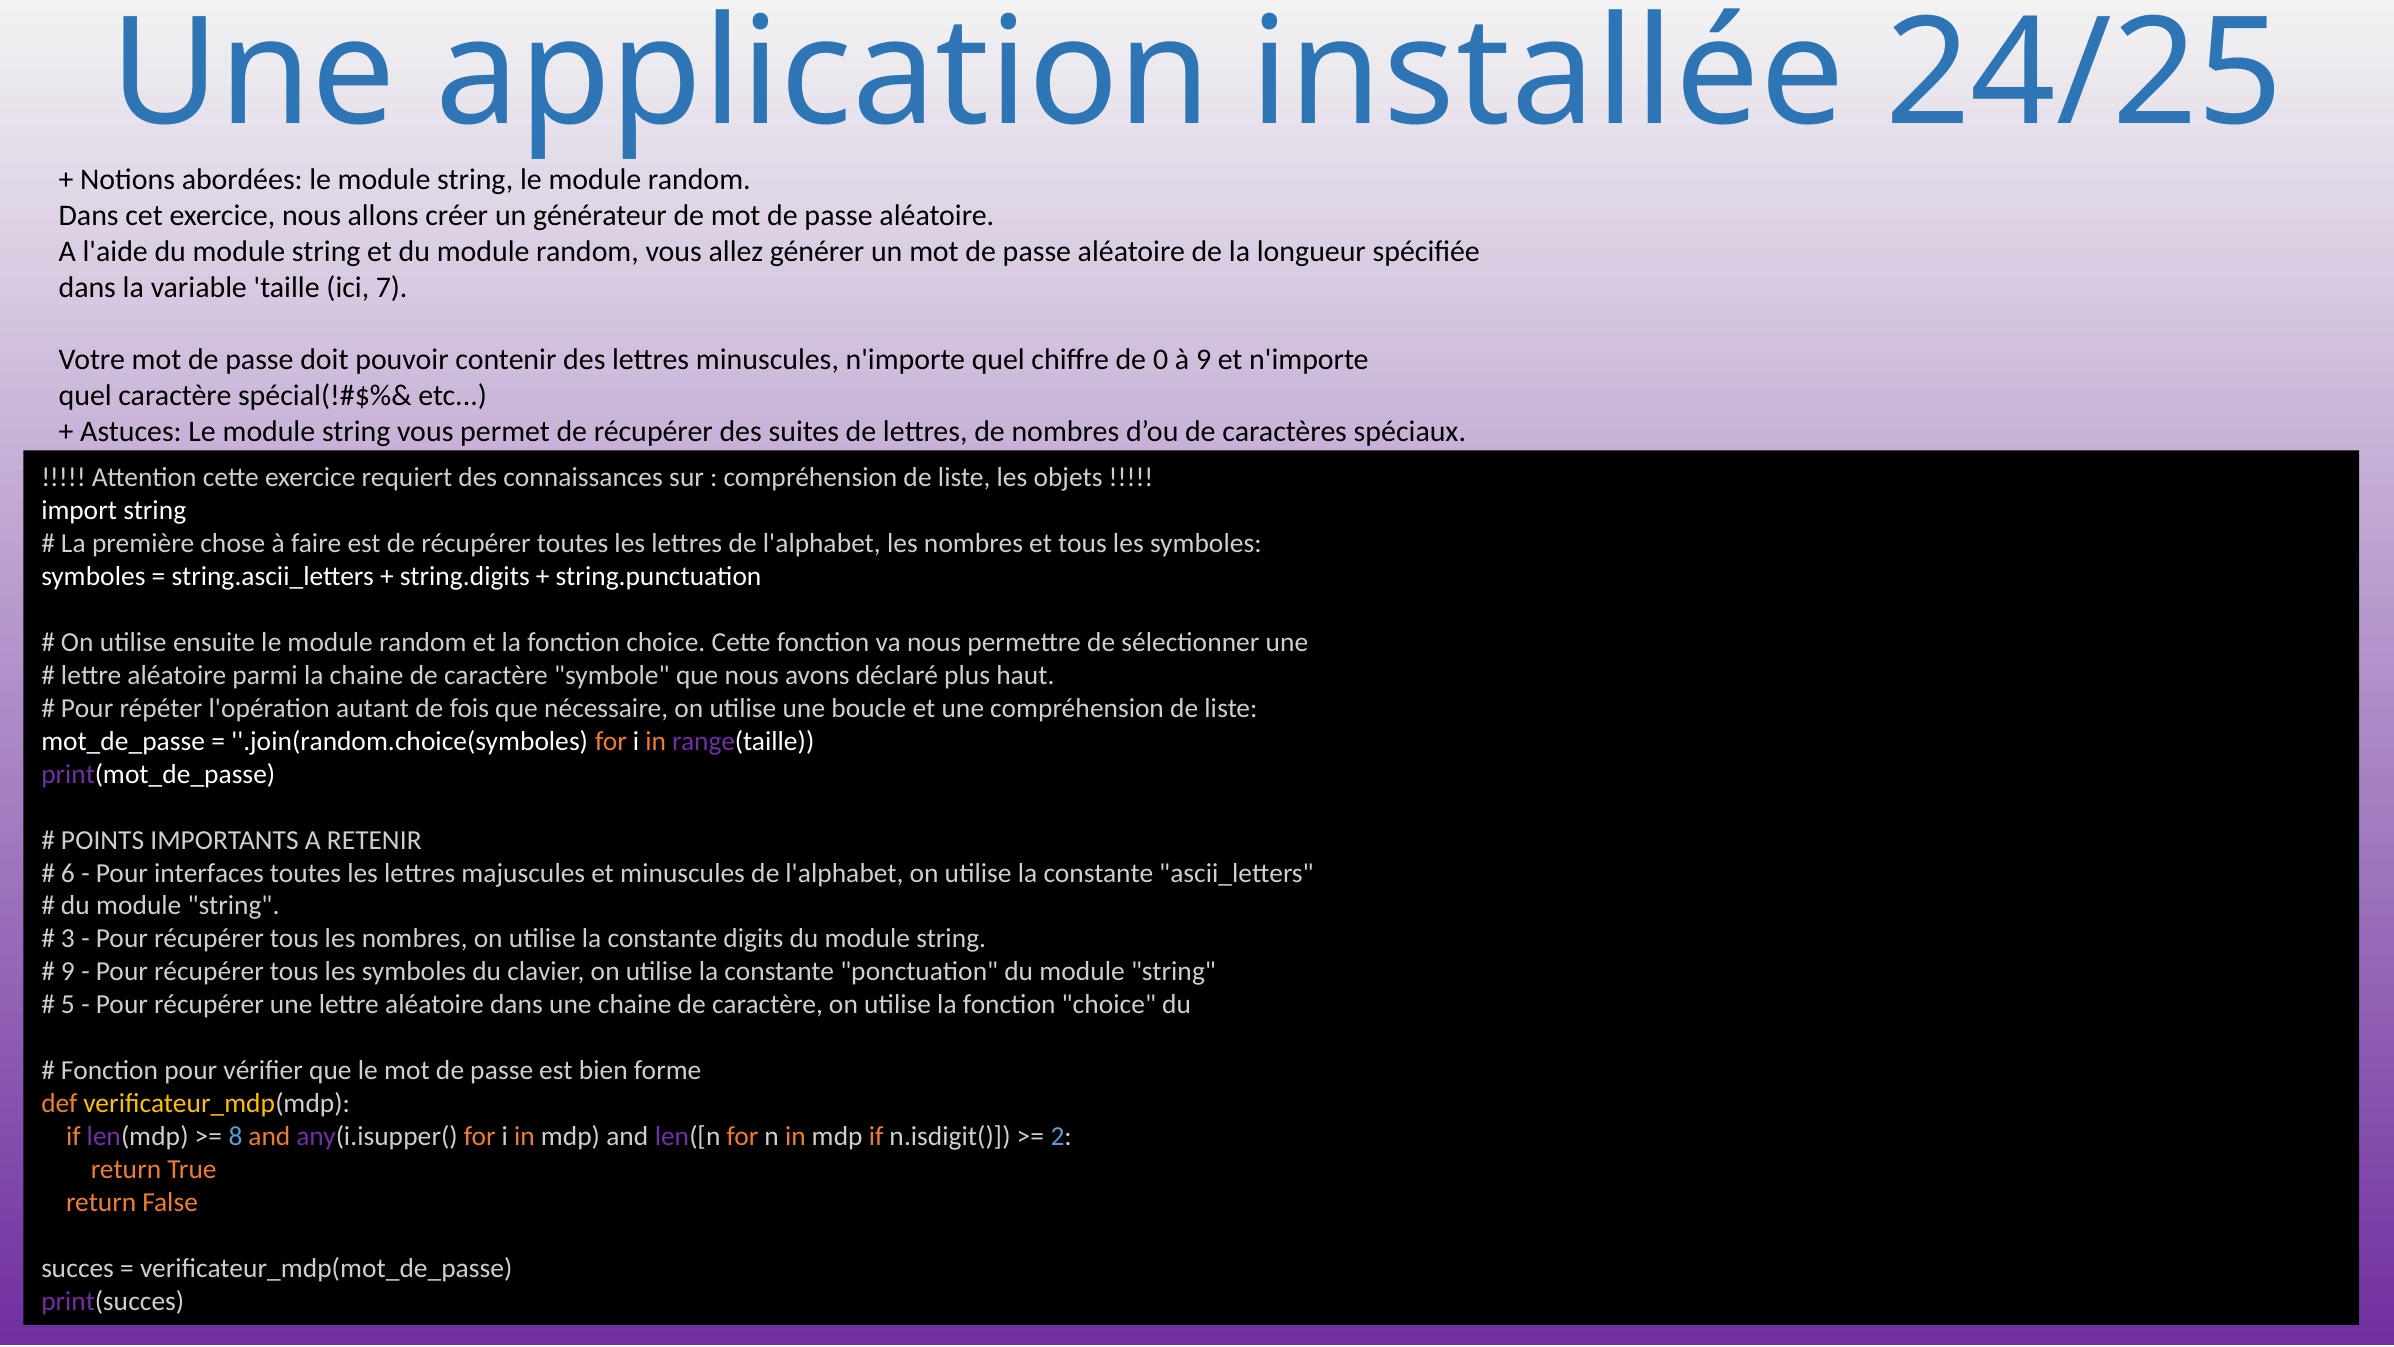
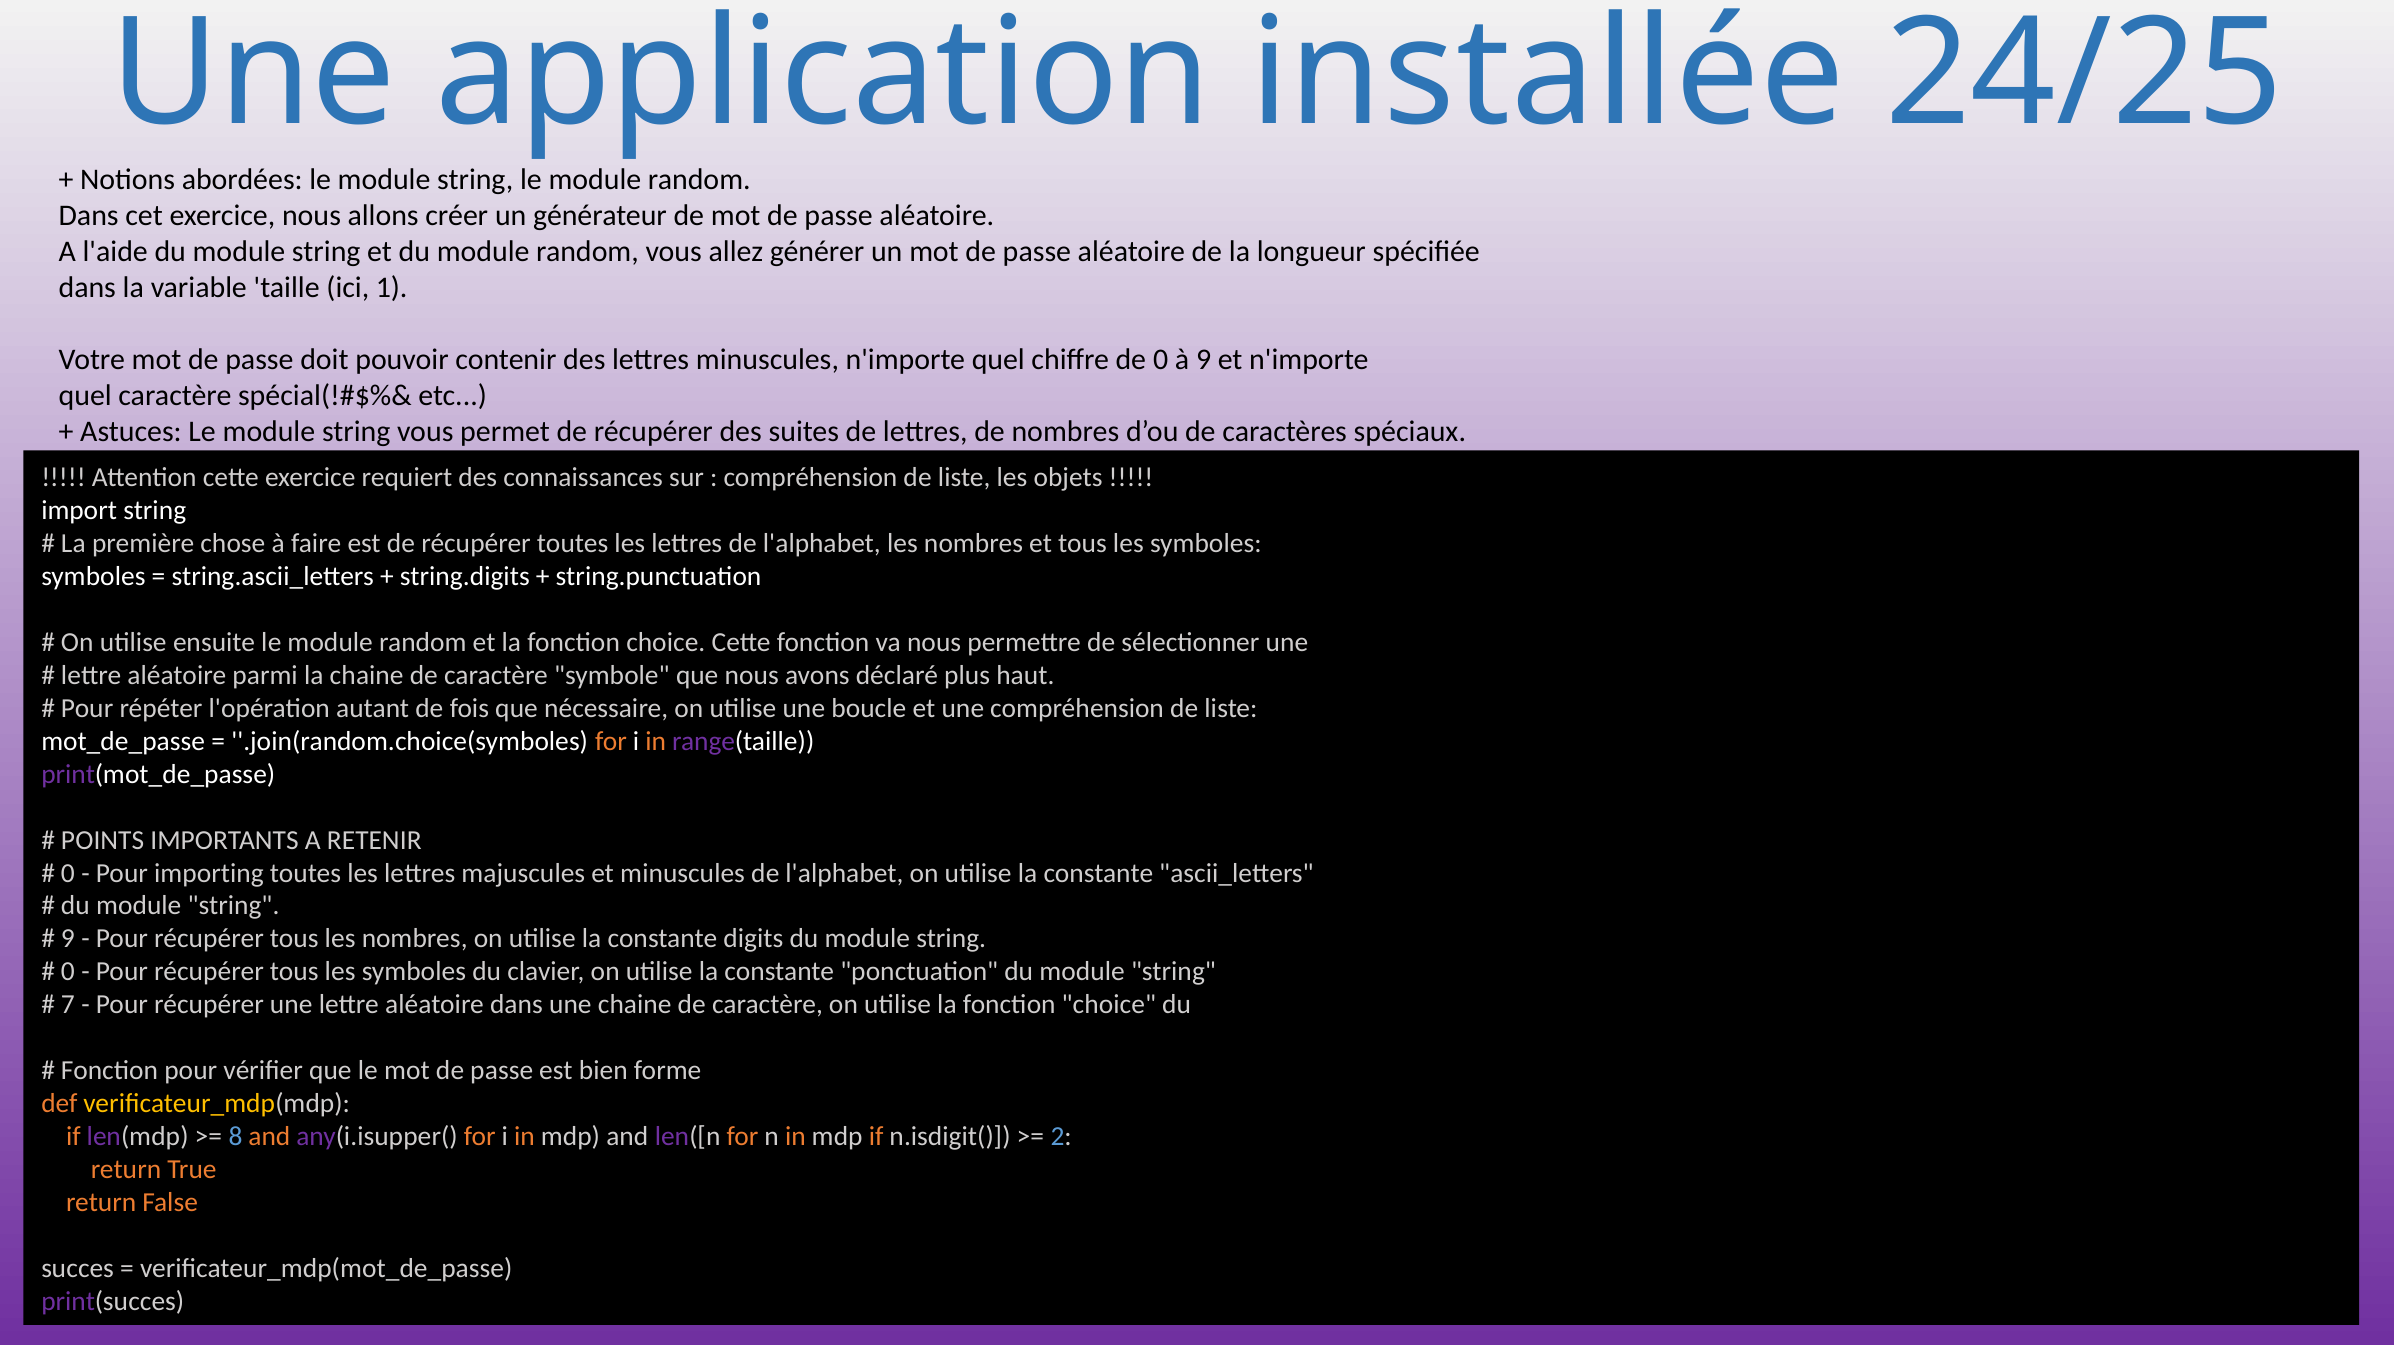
7: 7 -> 1 (392, 288)
6: 6 -> 0 (68, 873)
interfaces: interfaces -> importing (209, 873)
3: 3 -> 9 (68, 939)
9: 9 -> 0 (68, 972)
5: 5 -> 7 (68, 1004)
